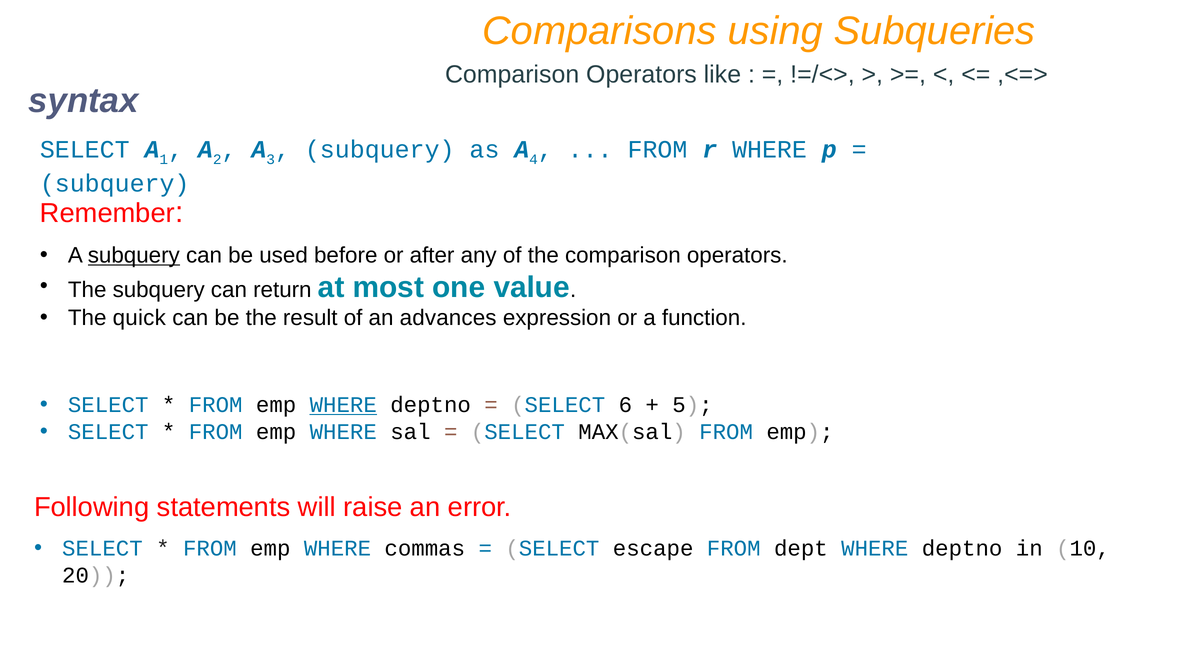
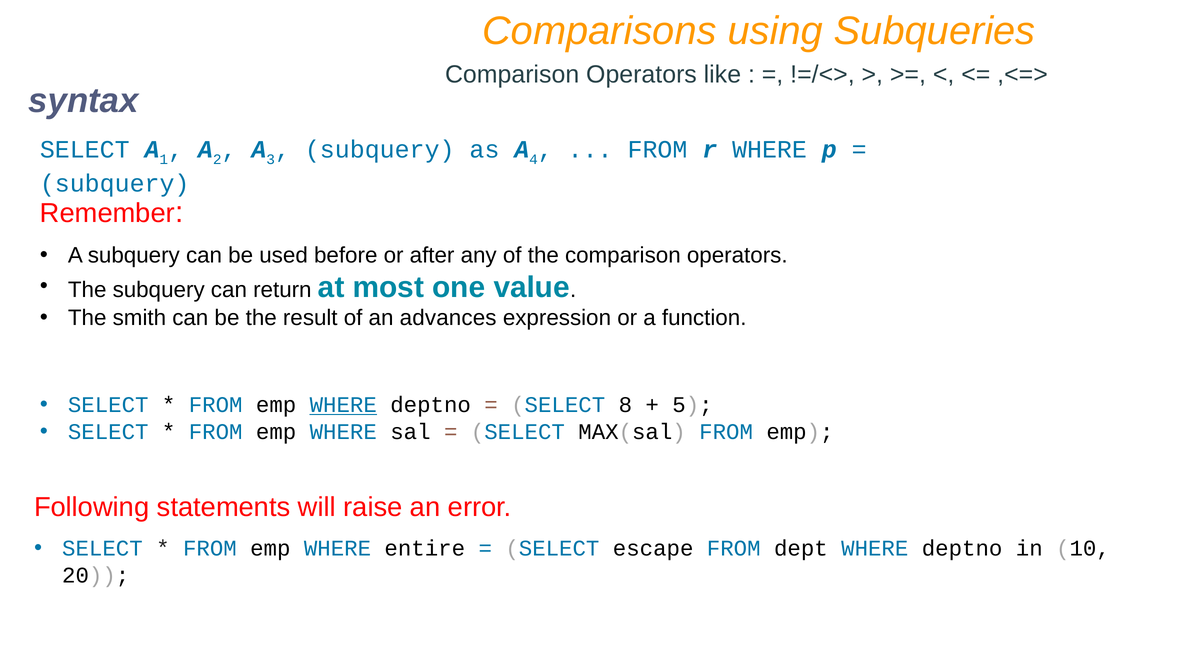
subquery underline: present -> none (134, 255)
quick: quick -> smith (139, 318)
6: 6 -> 8 (625, 405)
commas: commas -> entire (425, 548)
